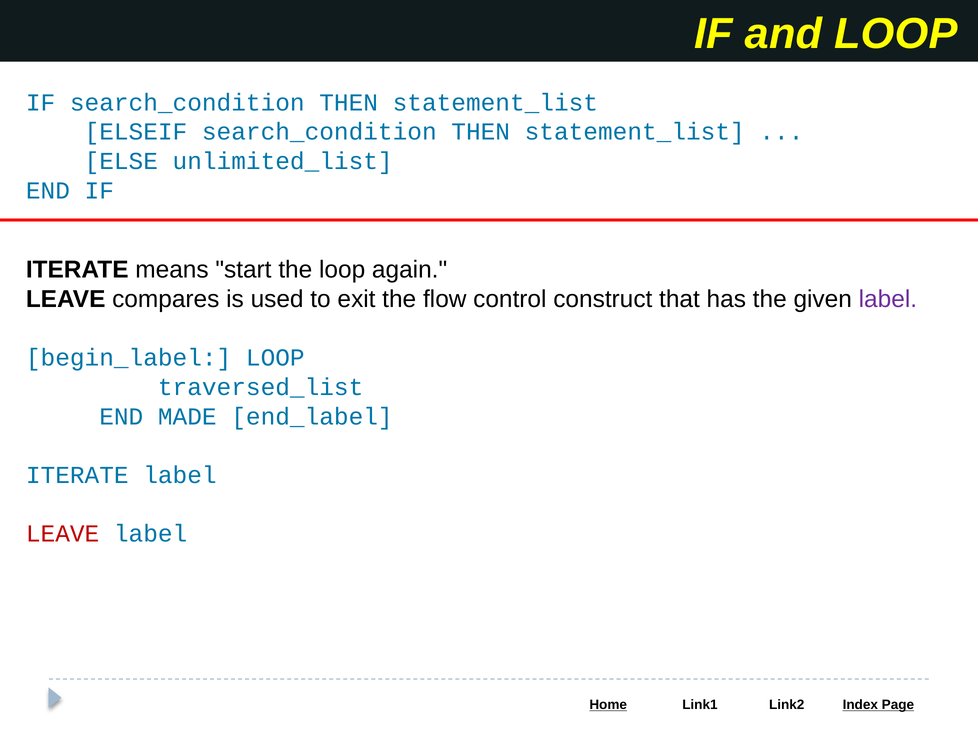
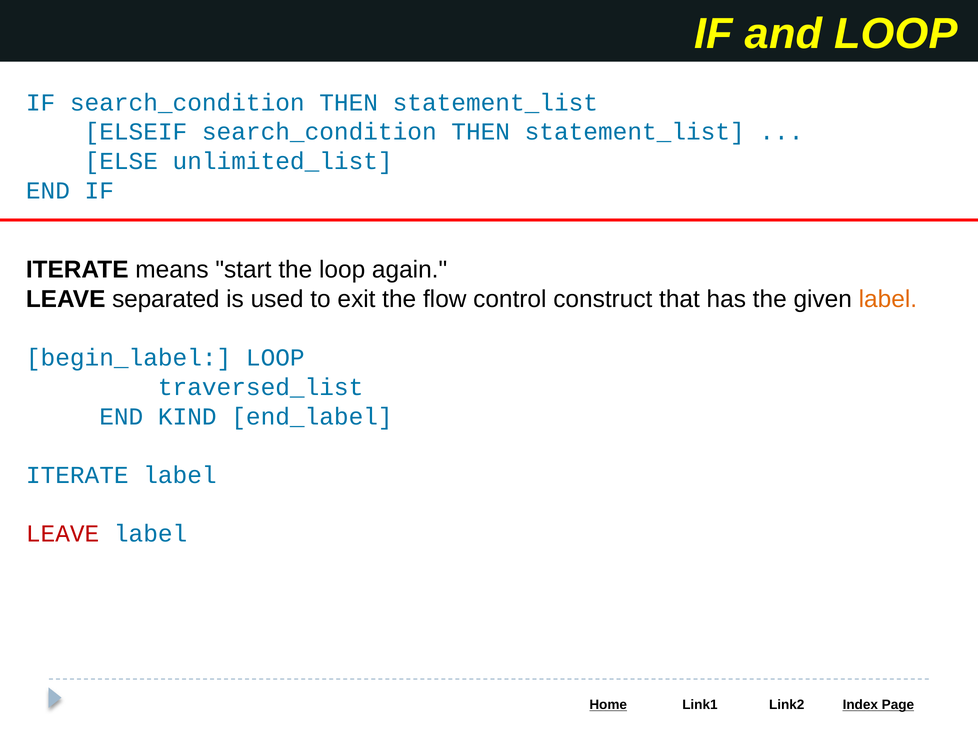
compares: compares -> separated (166, 299)
label colour: purple -> orange (888, 299)
MADE: MADE -> KIND (187, 417)
